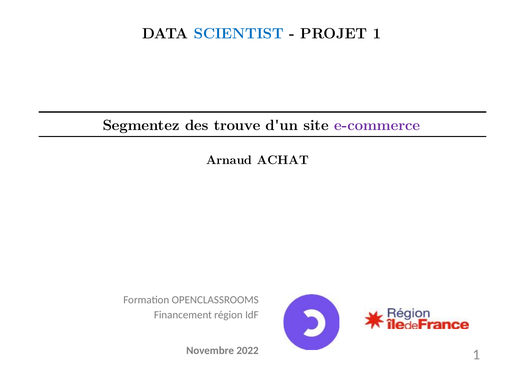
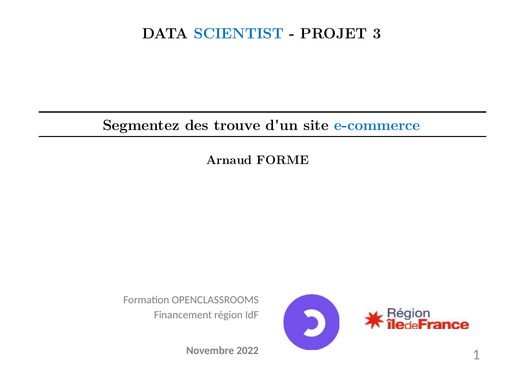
PROJET 1: 1 -> 3 (377, 34)
e-commerce colour: purple -> blue (377, 125)
ACHAT: ACHAT -> FORME (283, 160)
